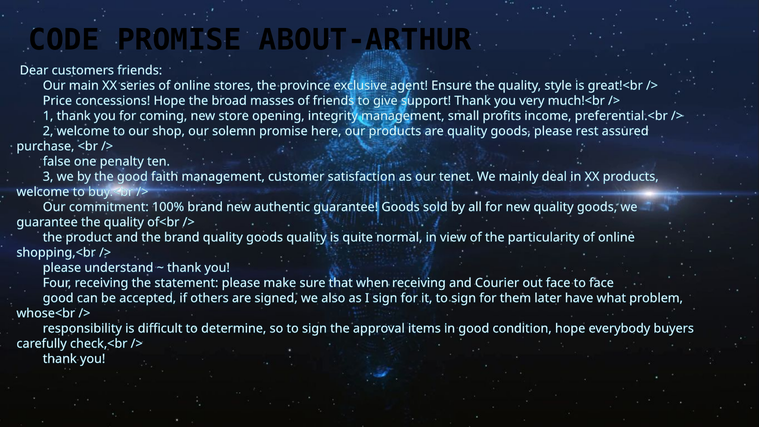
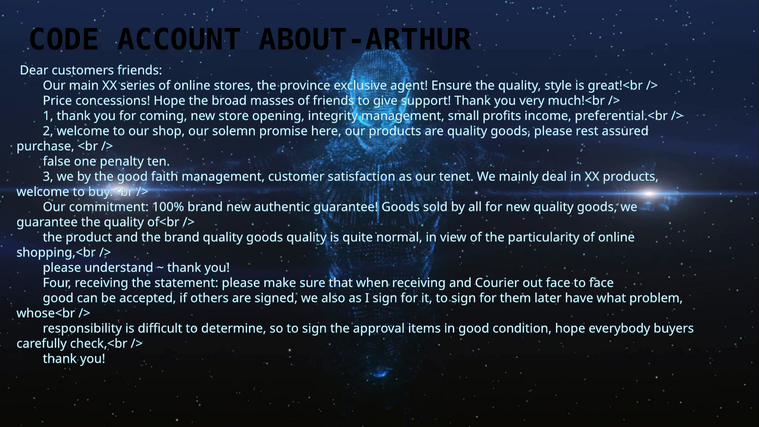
CODE PROMISE: PROMISE -> ACCOUNT (179, 40)
